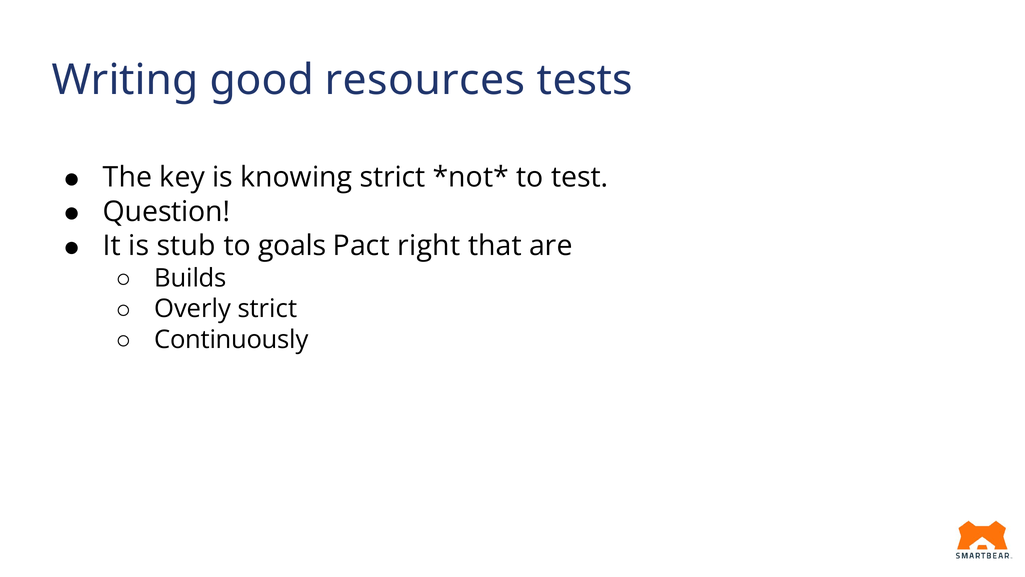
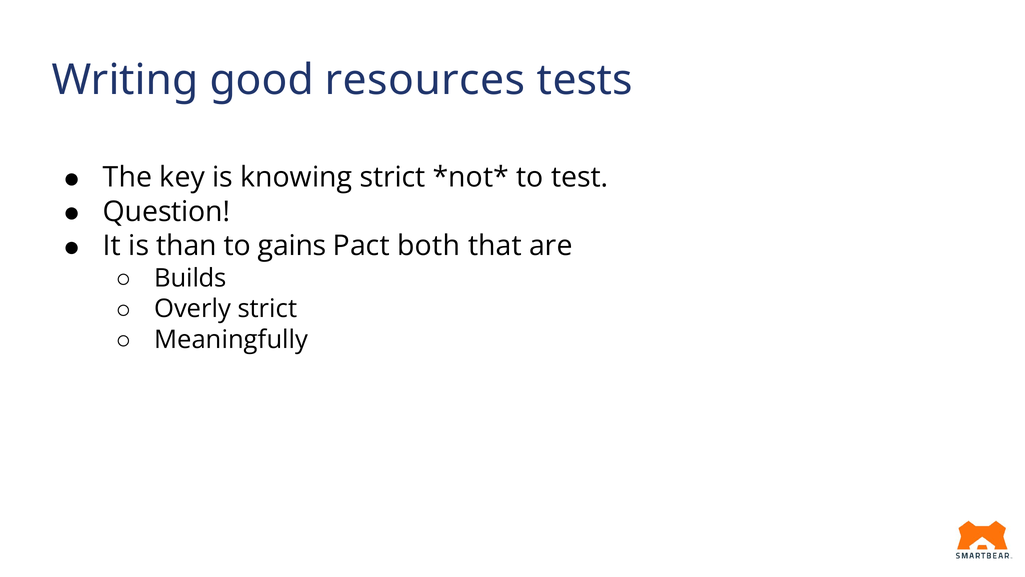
stub: stub -> than (186, 246)
goals: goals -> gains (292, 246)
right: right -> both (429, 246)
Continuously: Continuously -> Meaningfully (231, 339)
